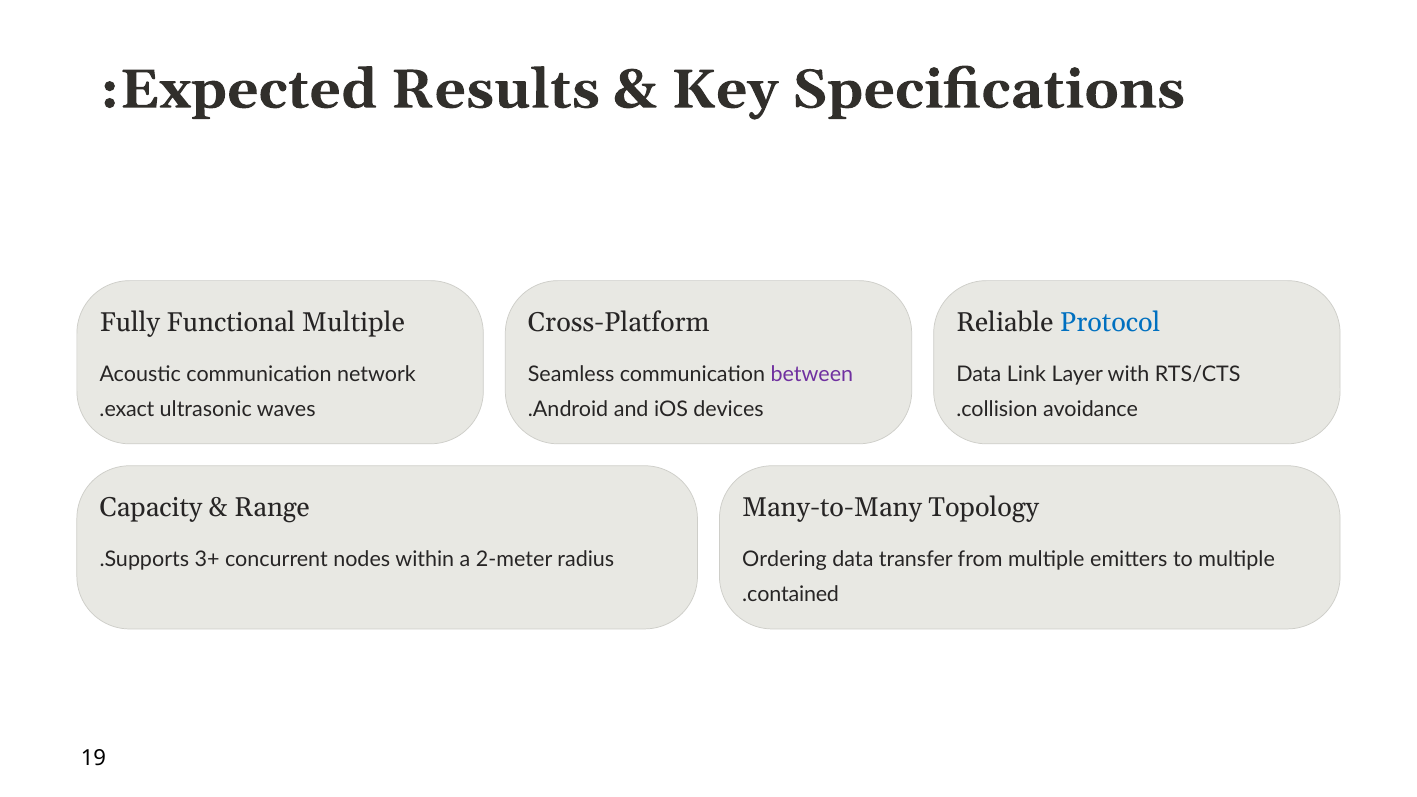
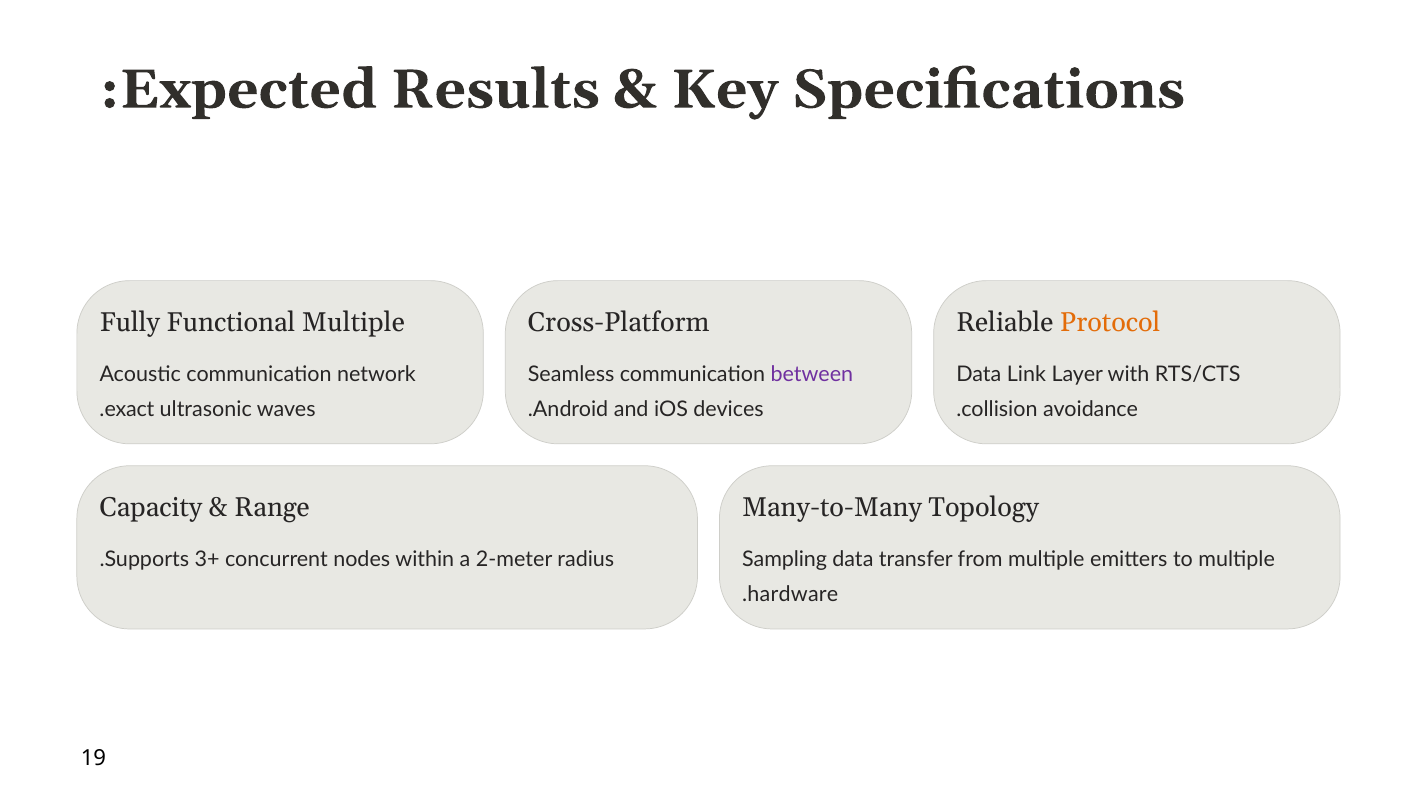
Protocol colour: blue -> orange (1110, 323)
Ordering: Ordering -> Sampling (785, 560)
contained: contained -> hardware (793, 595)
